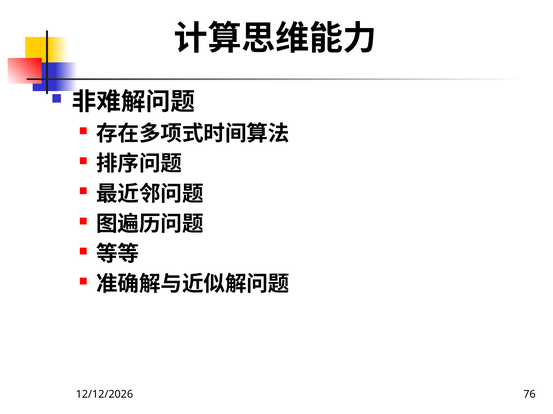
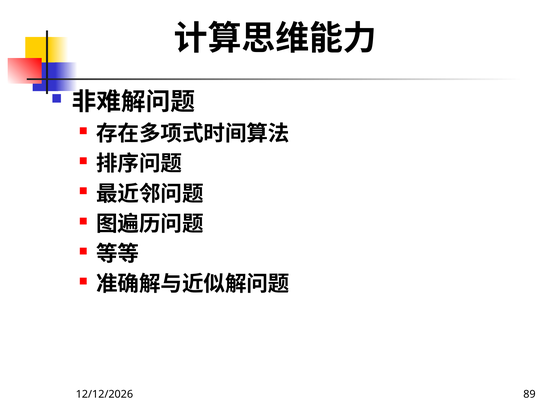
76: 76 -> 89 (529, 395)
